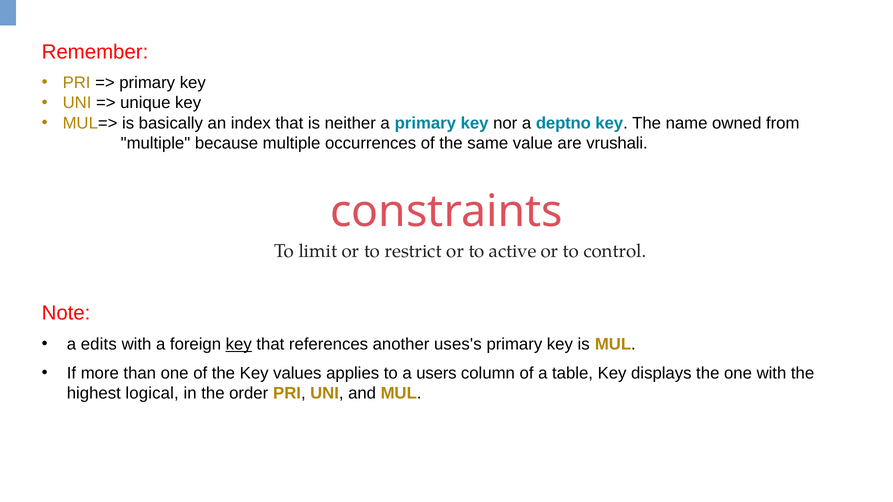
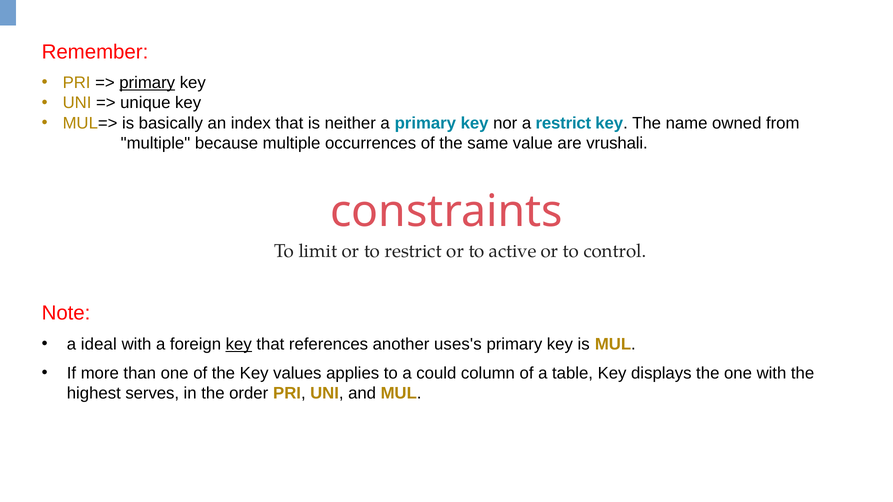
primary underline: none -> present (147, 83)
a deptno: deptno -> restrict (563, 123)
edits: edits -> ideal (99, 344)
users: users -> could (436, 373)
logical: logical -> serves (152, 393)
